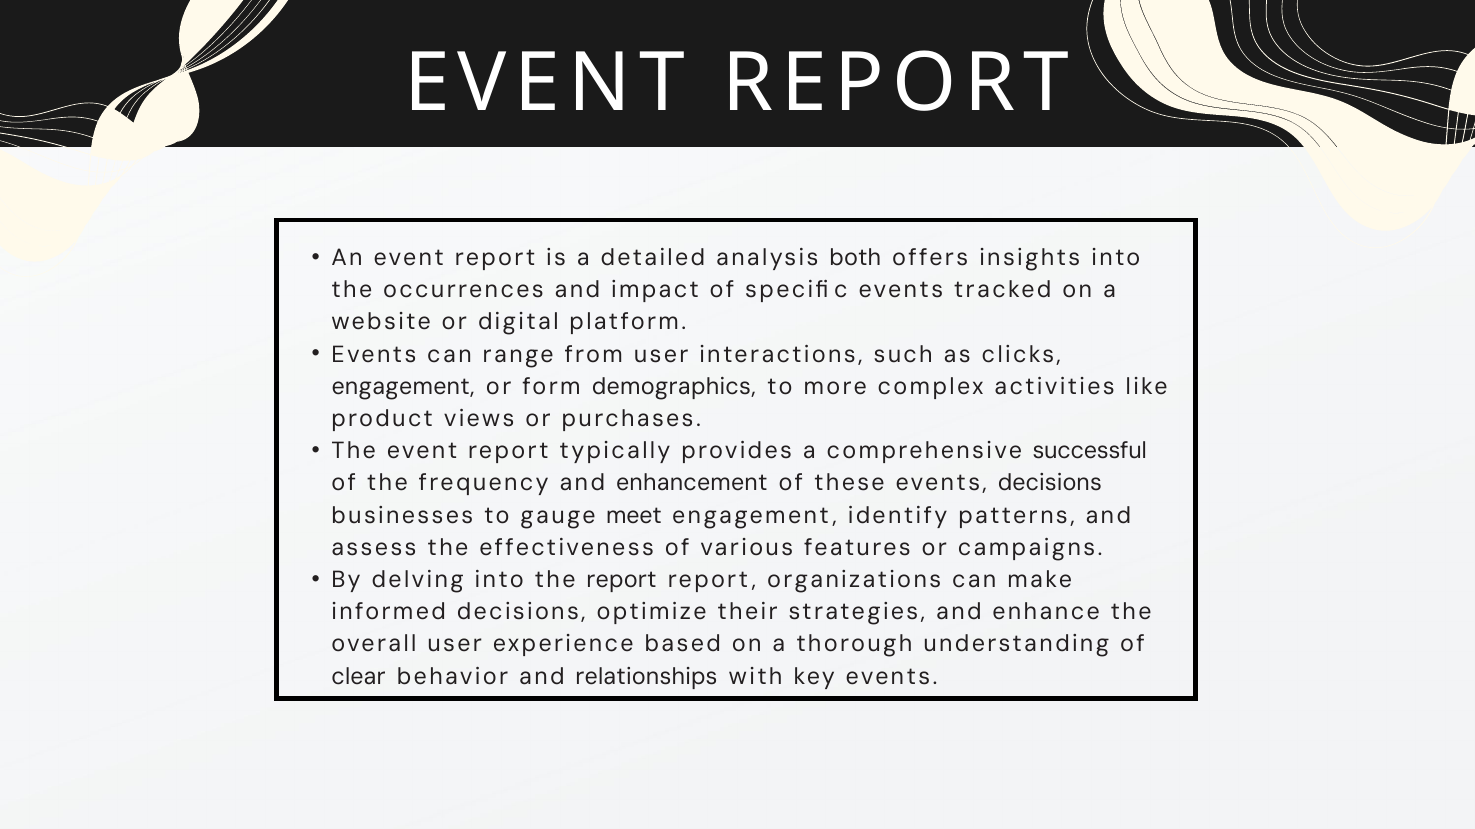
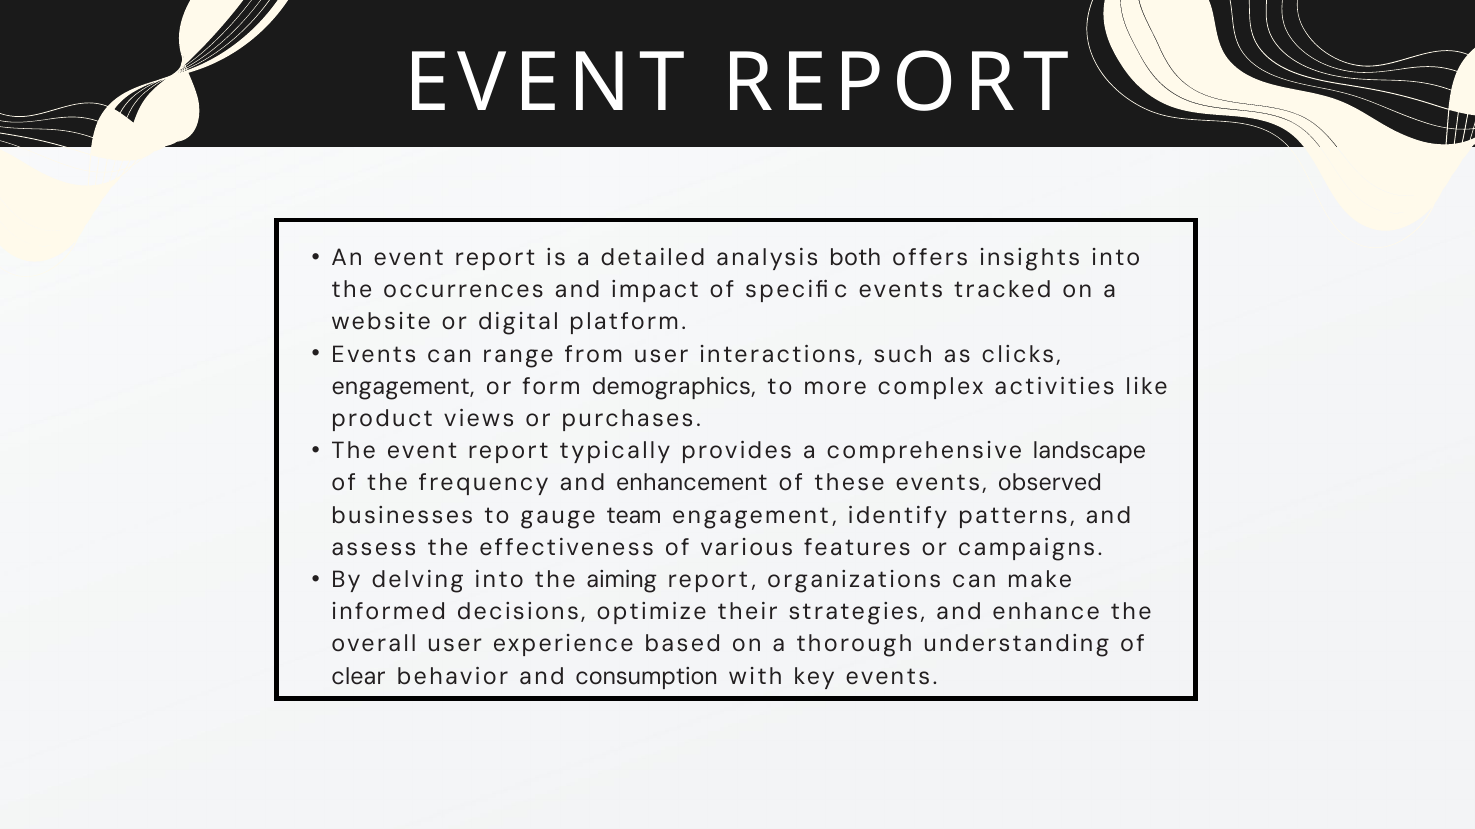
successful: successful -> landscape (1090, 451)
events decisions: decisions -> observed (1050, 484)
meet: meet -> team (634, 516)
the report: report -> aiming (622, 580)
relationships: relationships -> consumption (647, 677)
